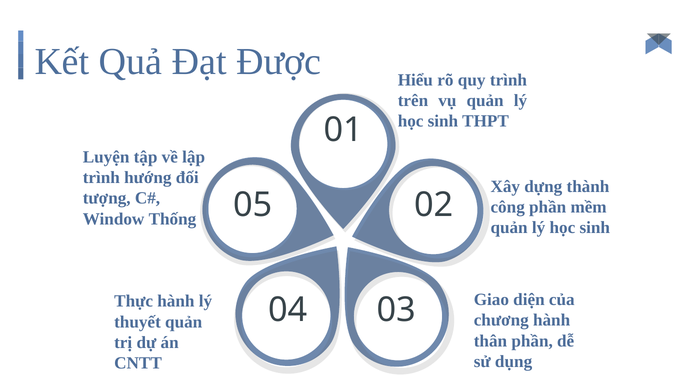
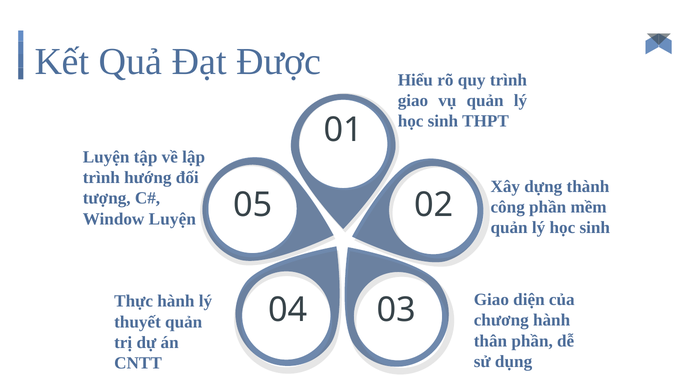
trên: trên -> giao (413, 101)
Window Thống: Thống -> Luyện (172, 219)
